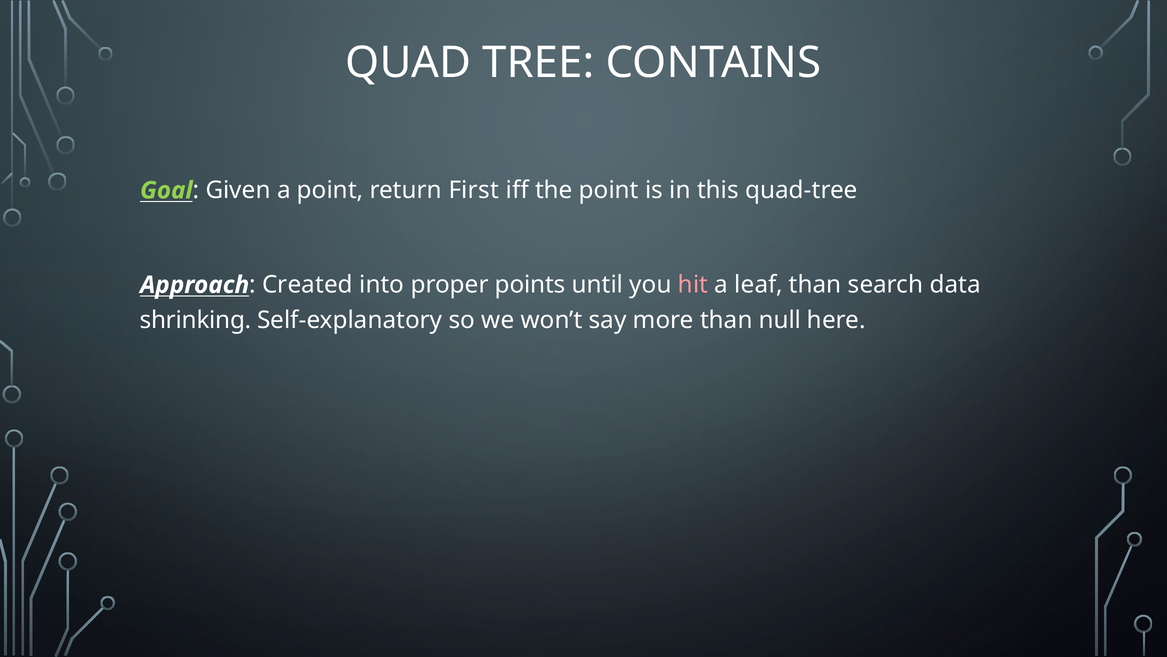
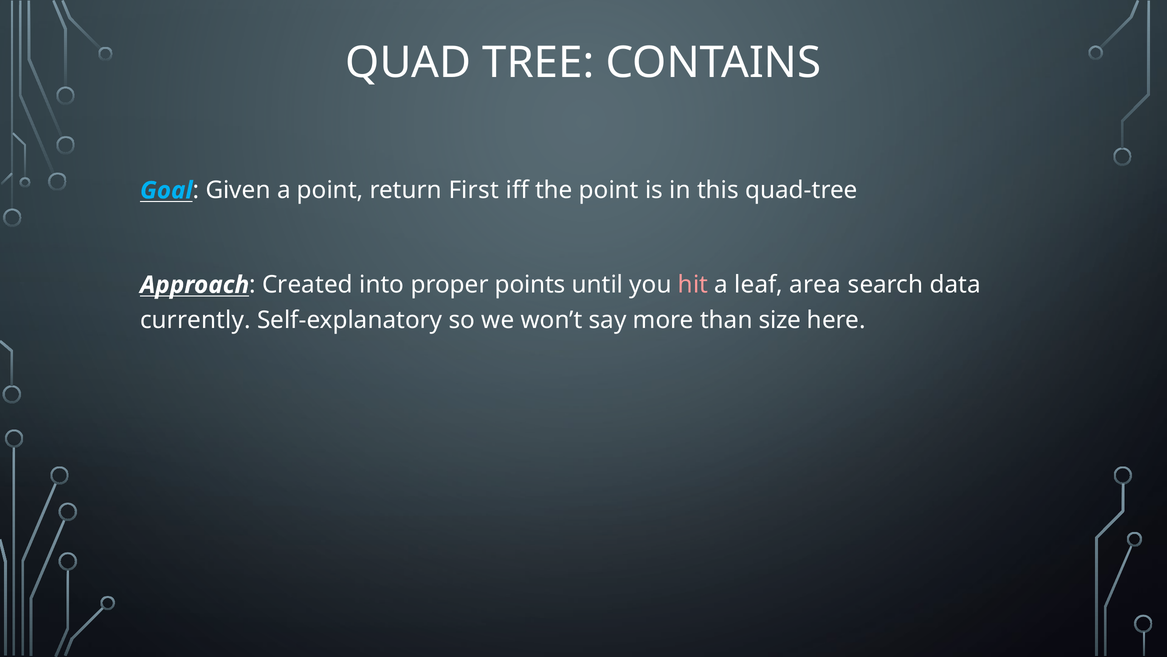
Goal colour: light green -> light blue (166, 190)
leaf than: than -> area (815, 285)
shrinking: shrinking -> currently (195, 320)
null: null -> size (780, 320)
